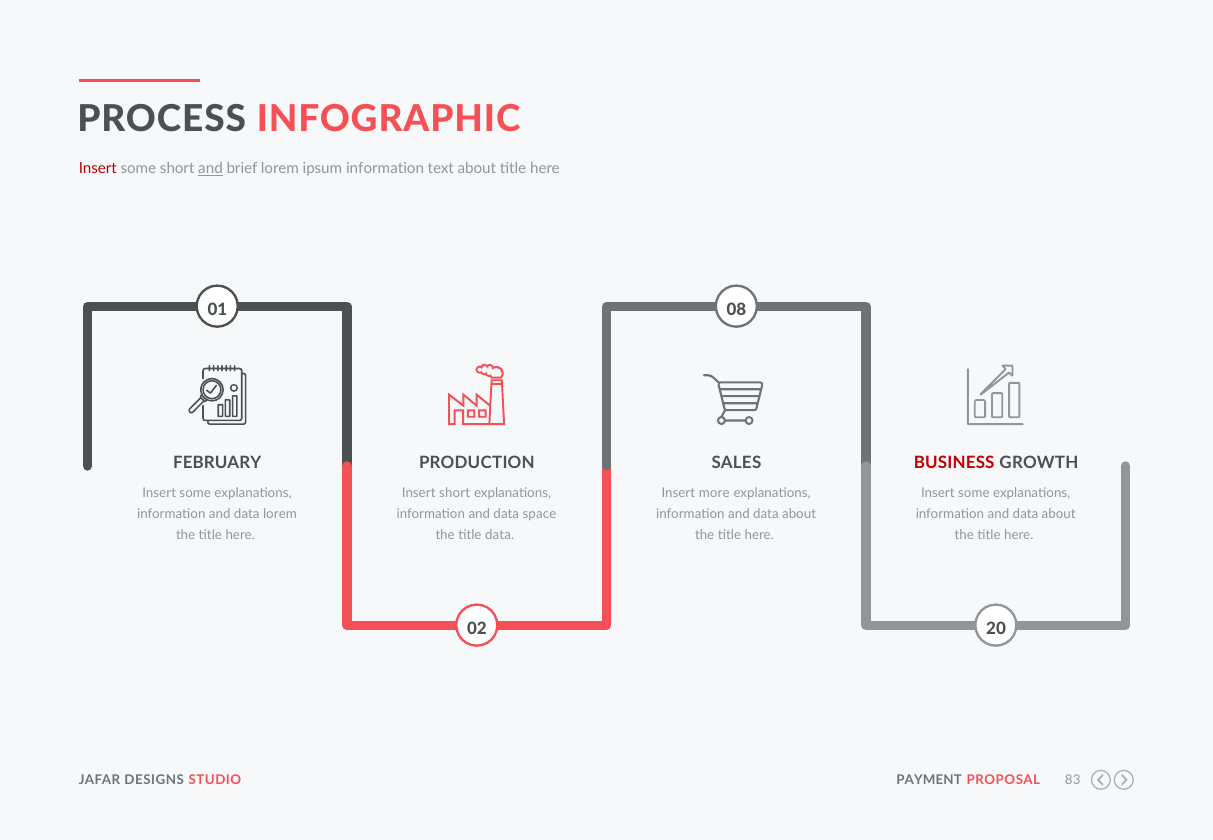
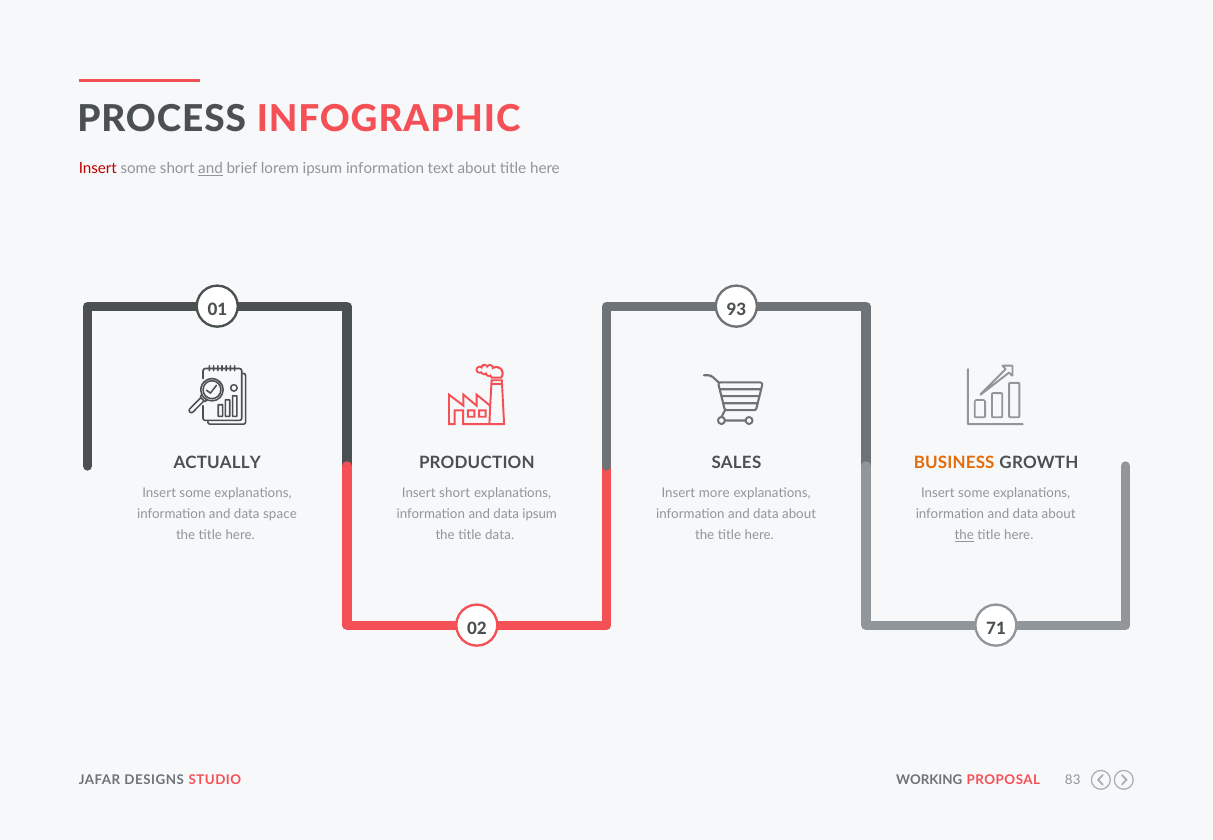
08: 08 -> 93 (736, 310)
FEBRUARY: FEBRUARY -> ACTUALLY (217, 463)
BUSINESS colour: red -> orange (954, 463)
data lorem: lorem -> space (280, 514)
data space: space -> ipsum (540, 514)
the underline: none -> present (964, 535)
20: 20 -> 71 (996, 628)
PAYMENT: PAYMENT -> WORKING (929, 780)
